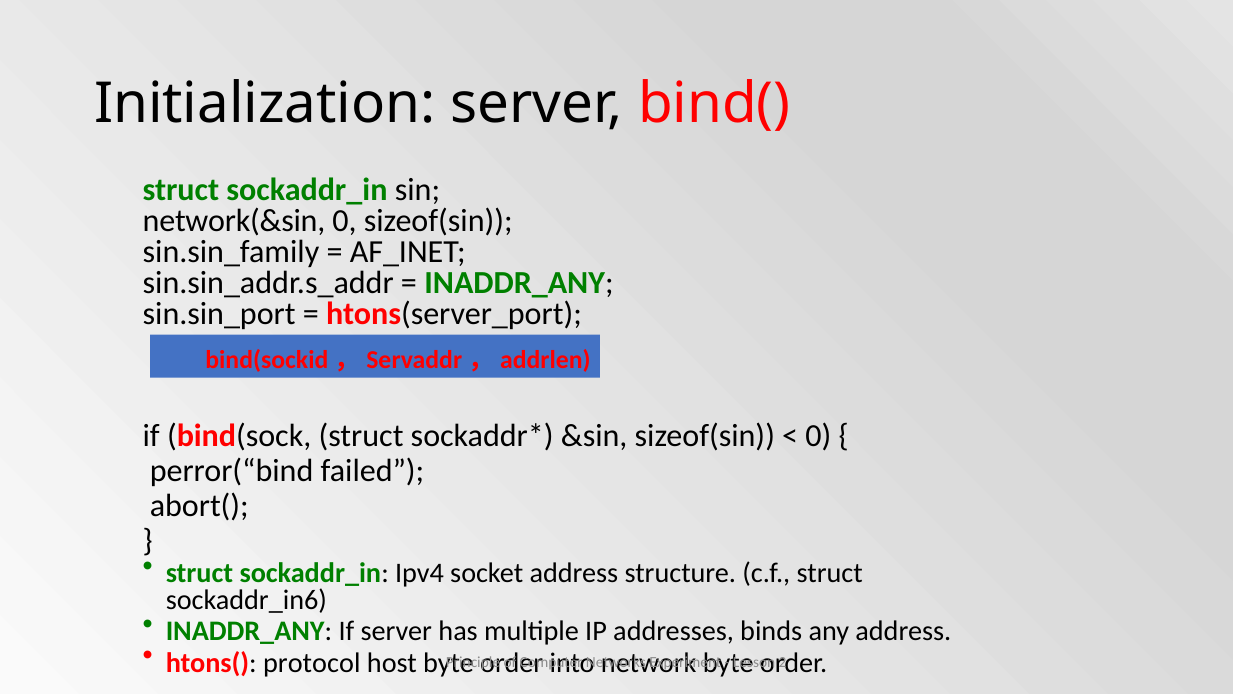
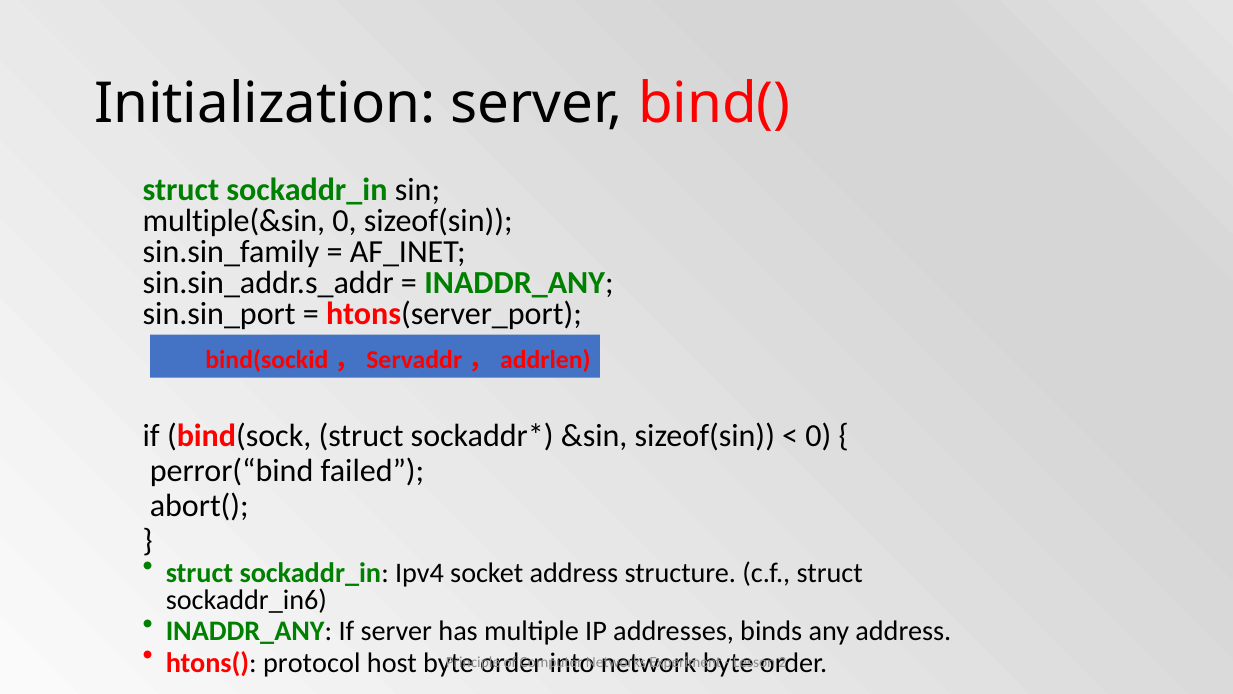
network(&sin: network(&sin -> multiple(&sin (234, 221)
